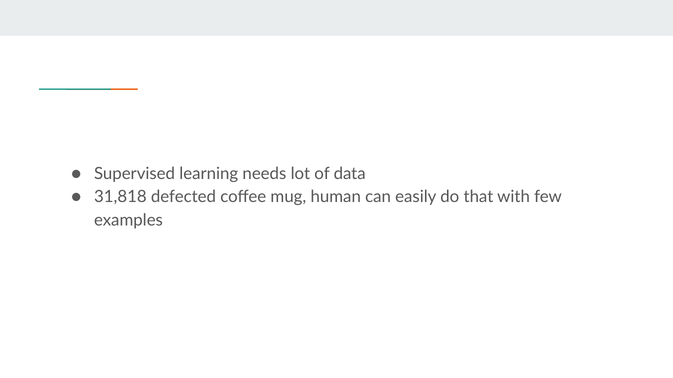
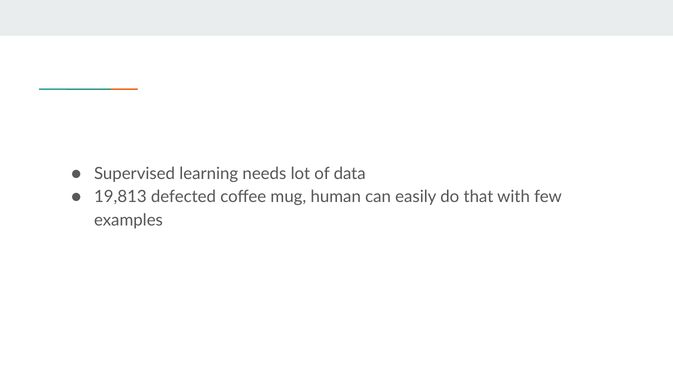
31,818: 31,818 -> 19,813 (120, 197)
